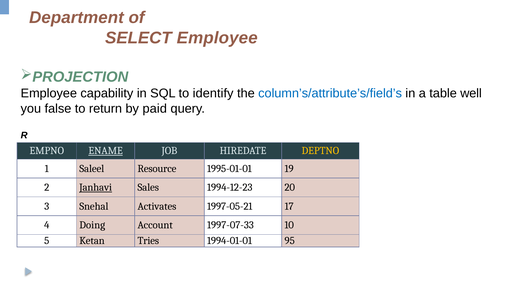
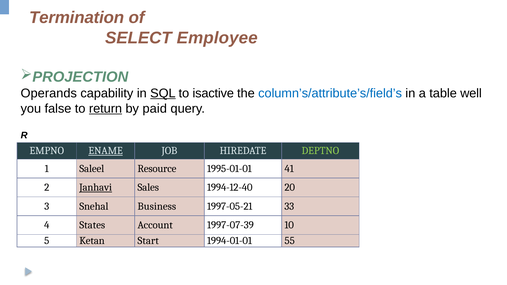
Department: Department -> Termination (77, 18)
Employee: Employee -> Operands (49, 93)
SQL underline: none -> present (163, 93)
identify: identify -> isactive (213, 93)
return underline: none -> present (105, 109)
DEPTNO colour: yellow -> light green (320, 151)
19: 19 -> 41 (289, 169)
1994-12-23: 1994-12-23 -> 1994-12-40 (230, 188)
Activates: Activates -> Business (157, 206)
17: 17 -> 33 (289, 206)
Doing: Doing -> States (92, 225)
1997-07-33: 1997-07-33 -> 1997-07-39 (230, 225)
Tries: Tries -> Start (148, 241)
95: 95 -> 55 (290, 241)
